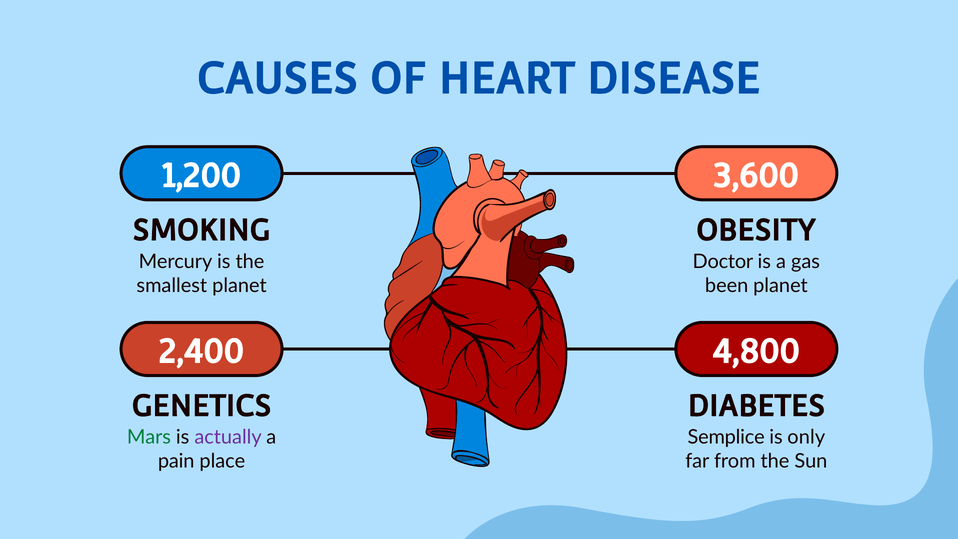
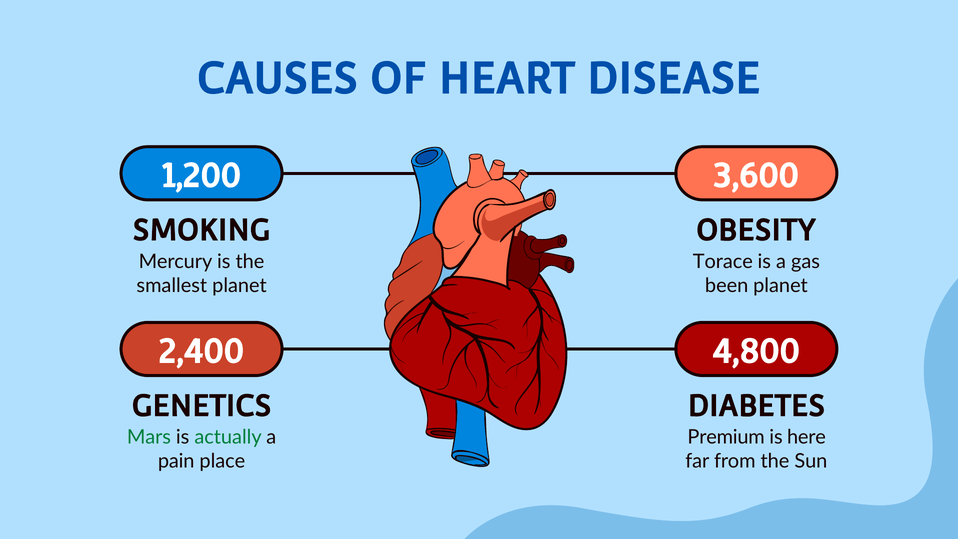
Doctor: Doctor -> Torace (723, 261)
actually colour: purple -> green (228, 437)
Semplice: Semplice -> Premium (726, 437)
only: only -> here (806, 437)
